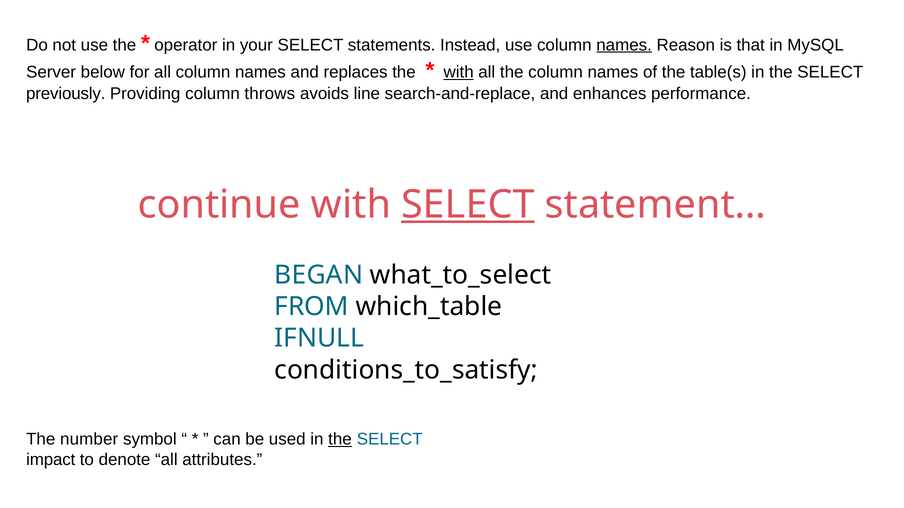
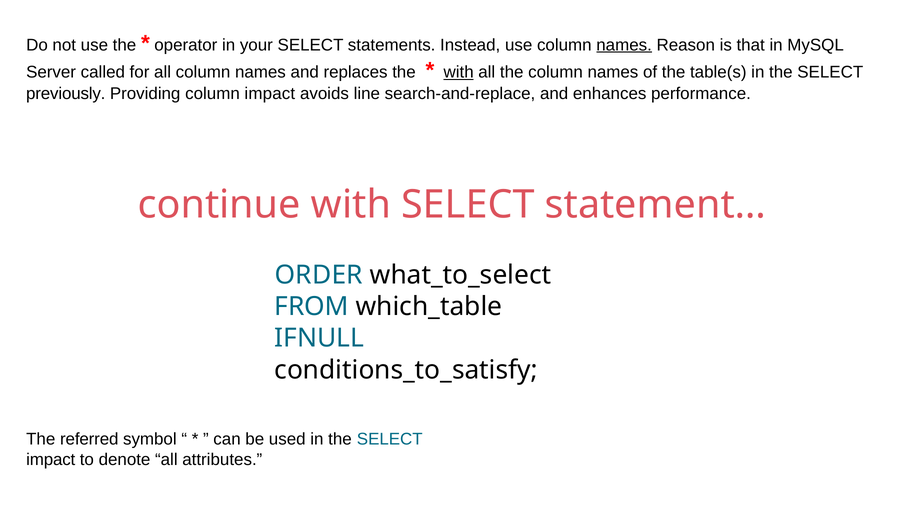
below: below -> called (103, 72)
column throws: throws -> impact (270, 94)
SELECT underline: present -> none (468, 205)
BEGAN: BEGAN -> ORDER (319, 275)
number: number -> referred (89, 440)
the underline: present -> none (340, 440)
